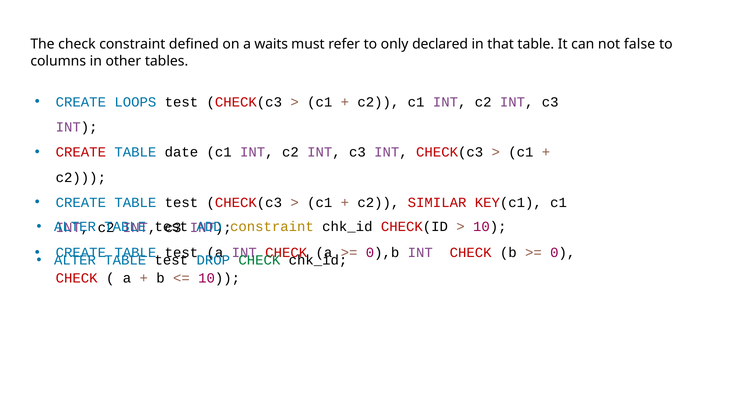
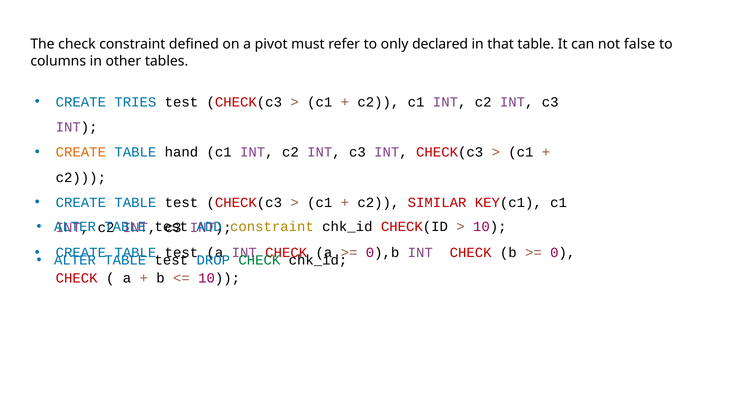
waits: waits -> pivot (271, 44)
LOOPS: LOOPS -> TRIES (135, 102)
CREATE colour: red -> orange (81, 152)
date: date -> hand (181, 152)
